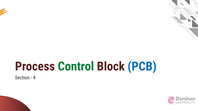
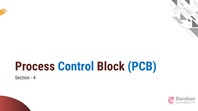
Control colour: green -> blue (76, 67)
